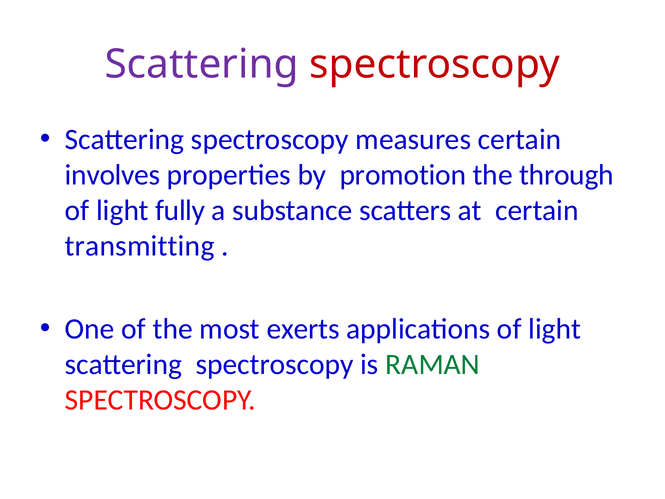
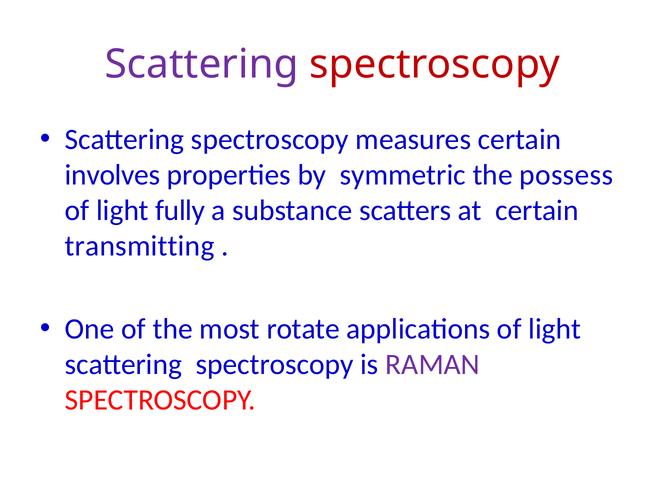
promotion: promotion -> symmetric (403, 175)
through: through -> possess (566, 175)
exerts: exerts -> rotate (303, 329)
RAMAN colour: green -> purple (433, 364)
